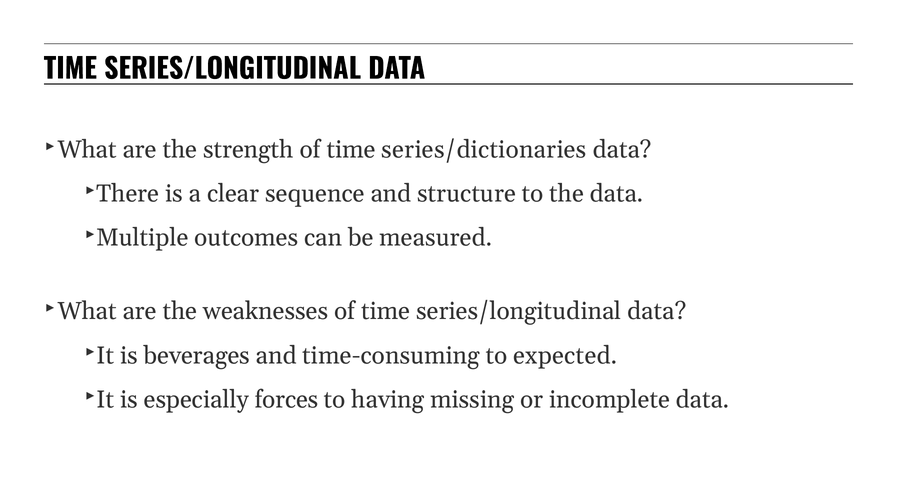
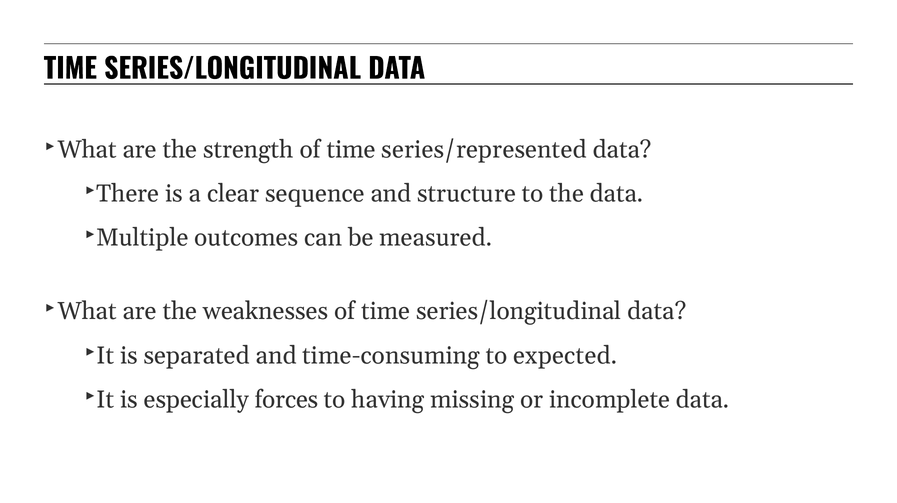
series/dictionaries: series/dictionaries -> series/represented (484, 150)
beverages: beverages -> separated (197, 356)
